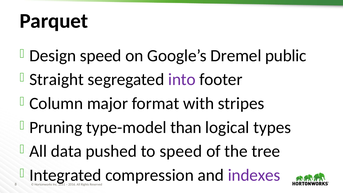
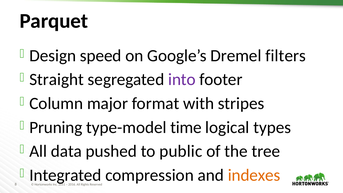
public: public -> filters (286, 56)
than: than -> time (186, 127)
to speed: speed -> public (181, 151)
indexes colour: purple -> orange (254, 175)
